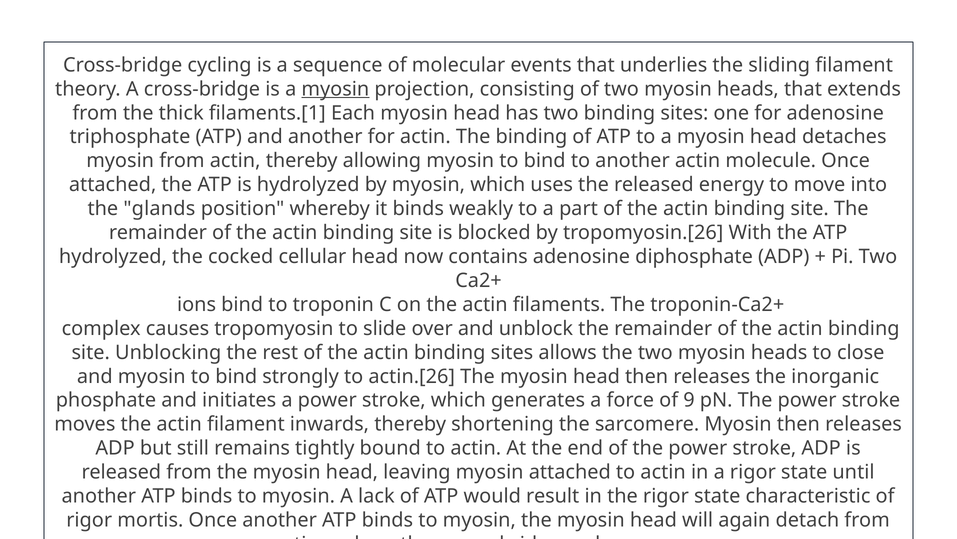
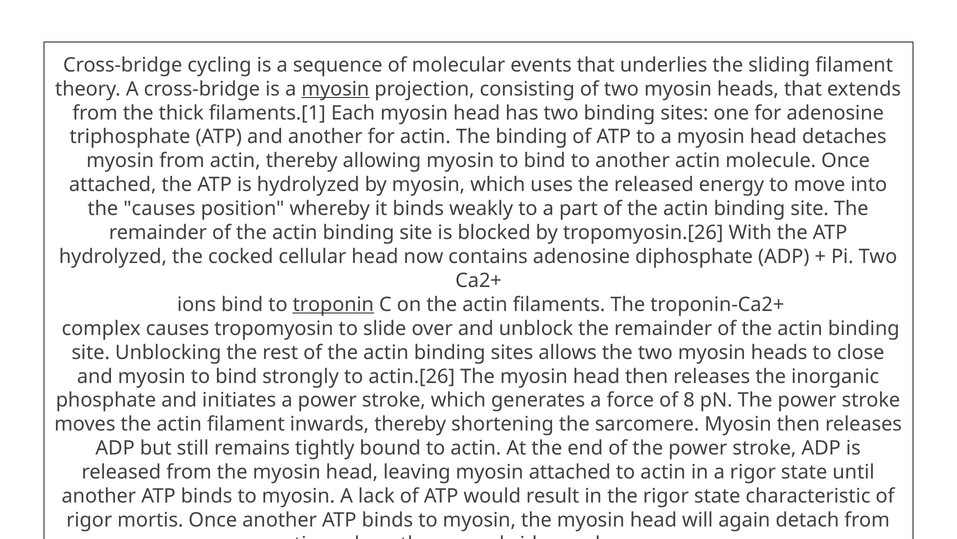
the glands: glands -> causes (159, 208)
troponin underline: none -> present (333, 304)
9: 9 -> 8 (689, 400)
